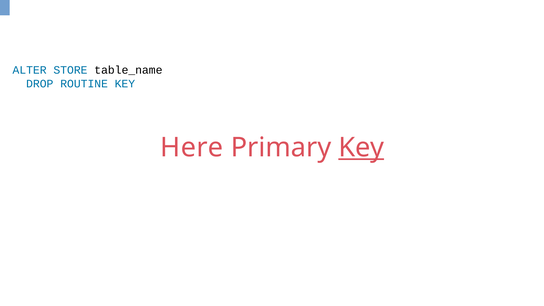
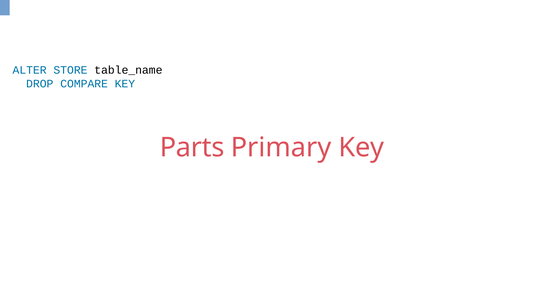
ROUTINE: ROUTINE -> COMPARE (84, 84)
Here: Here -> Parts (192, 148)
Key underline: present -> none (361, 148)
